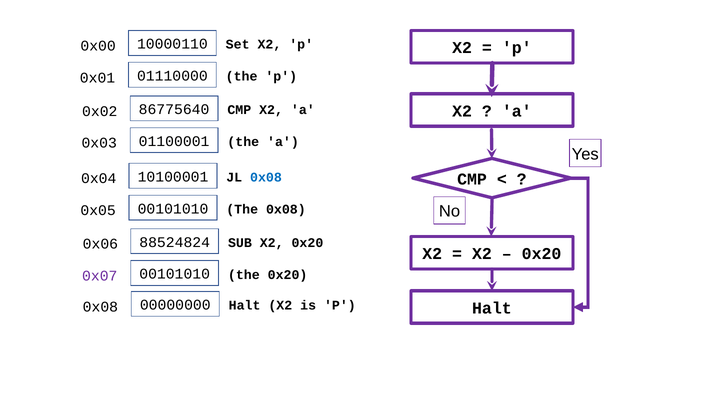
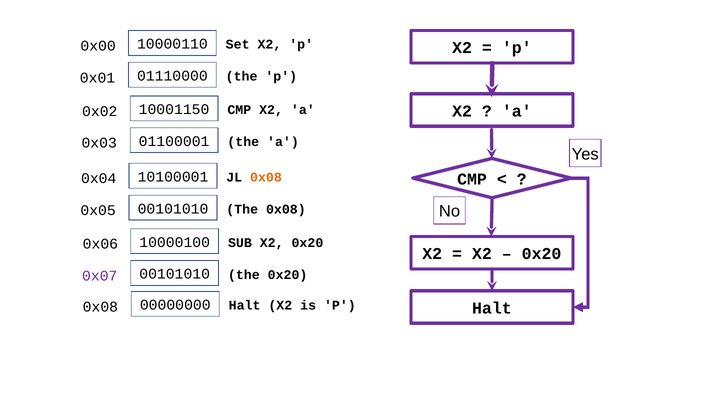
86775640: 86775640 -> 10001150 (174, 109)
0x08 colour: blue -> orange (266, 177)
88524824: 88524824 -> 10000100 (175, 242)
